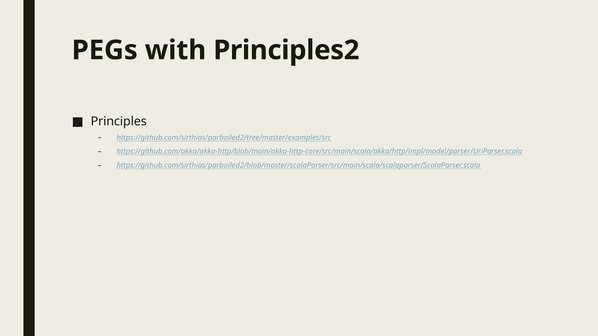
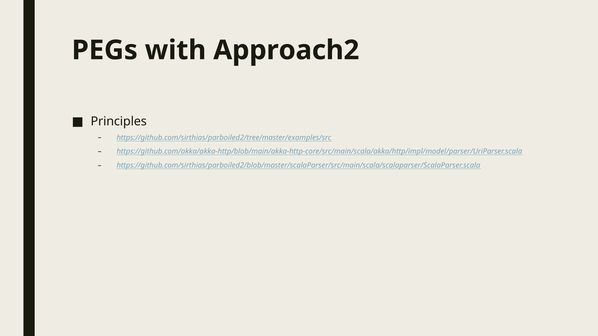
Principles2: Principles2 -> Approach2 (286, 50)
